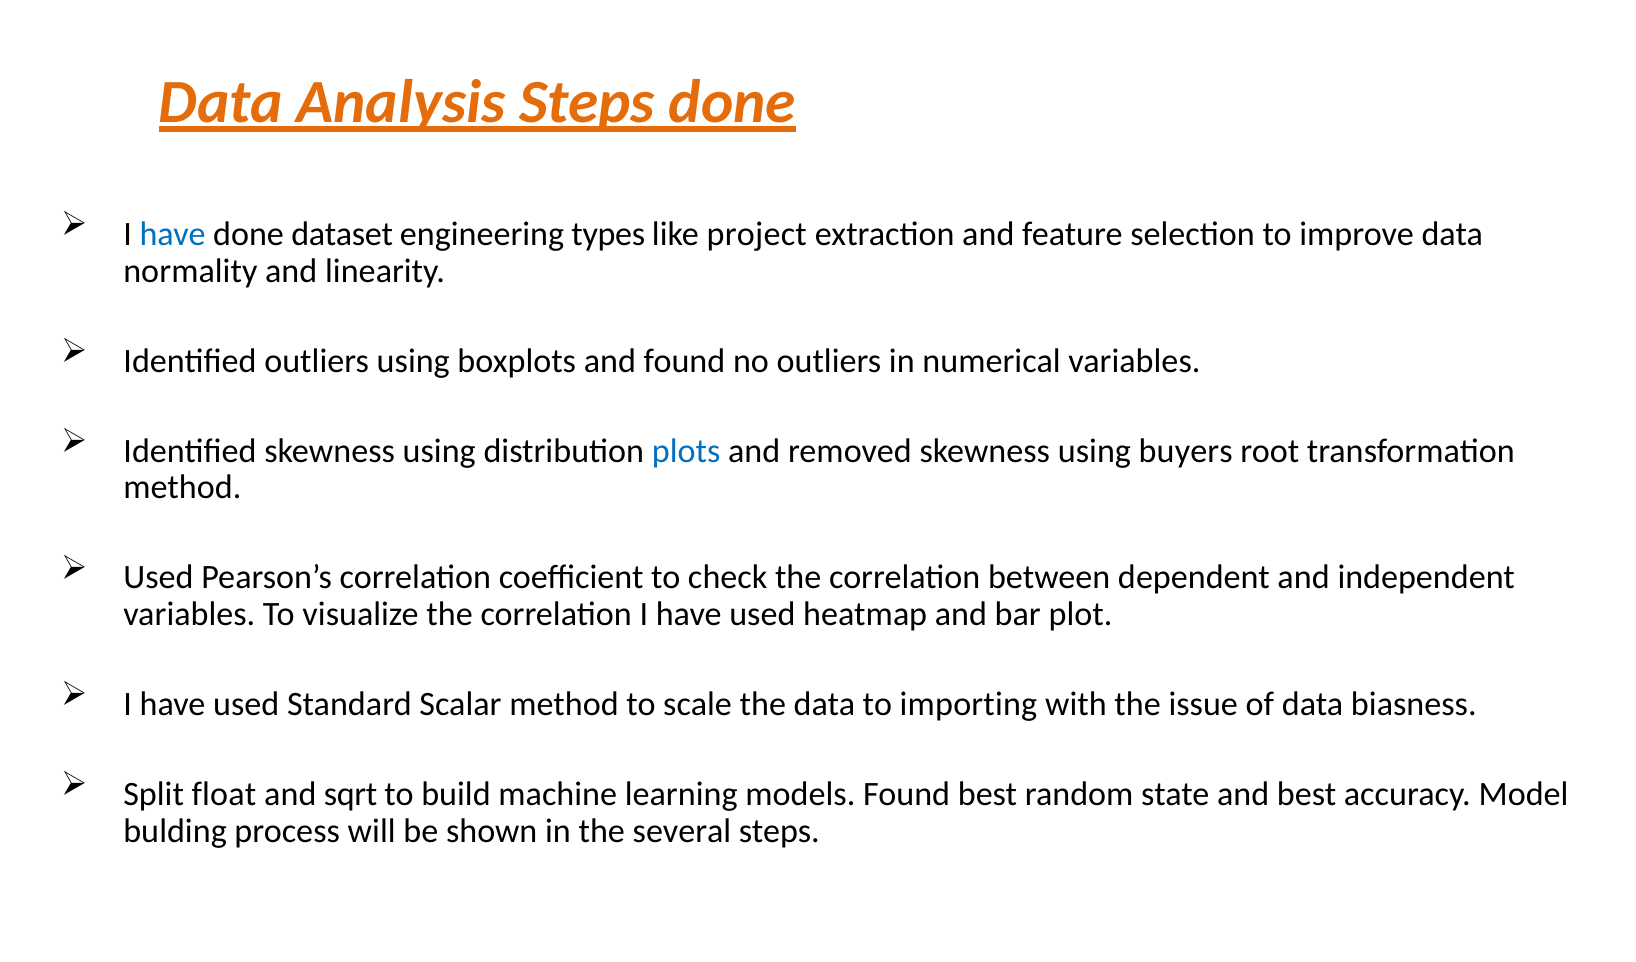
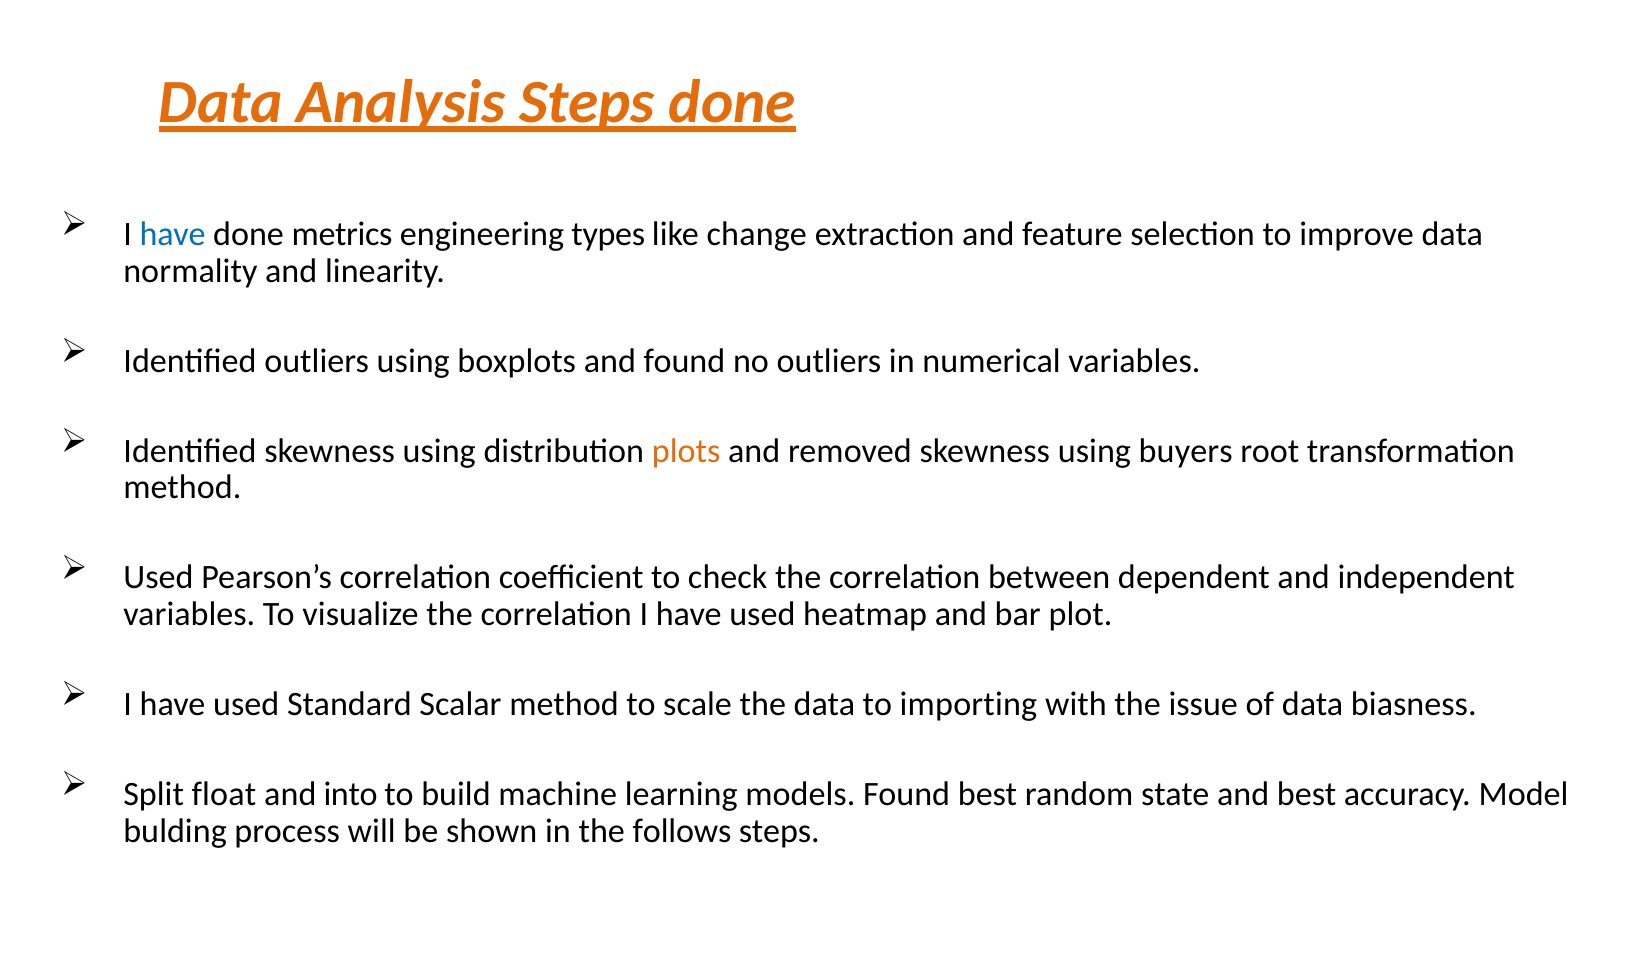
dataset: dataset -> metrics (342, 234)
project: project -> change (757, 234)
plots colour: blue -> orange (686, 451)
sqrt: sqrt -> into (351, 794)
several: several -> follows (682, 831)
